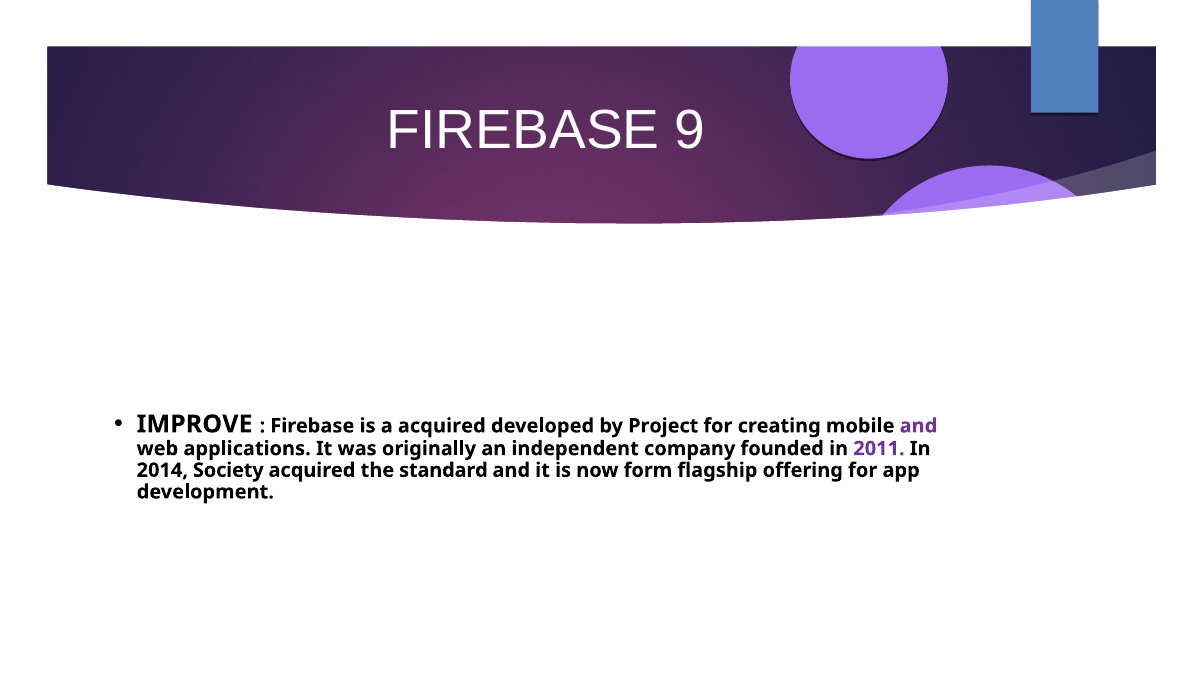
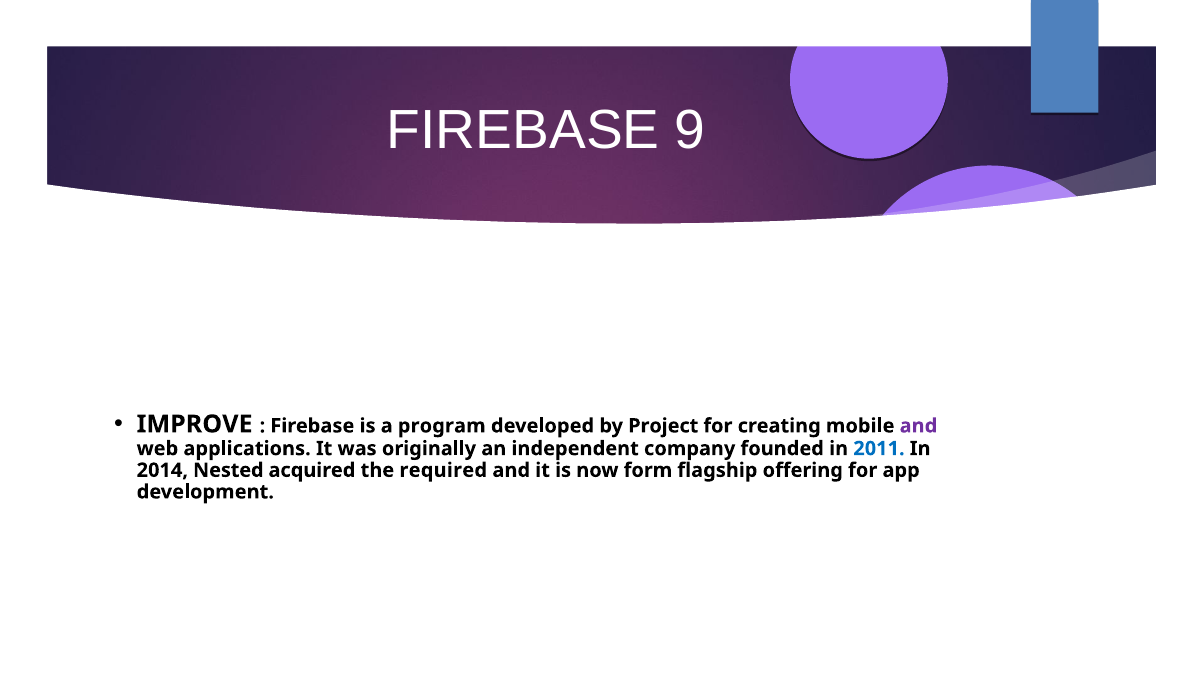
a acquired: acquired -> program (442, 426)
2011 colour: purple -> blue (879, 449)
Society: Society -> Nested (228, 470)
standard: standard -> required (443, 470)
